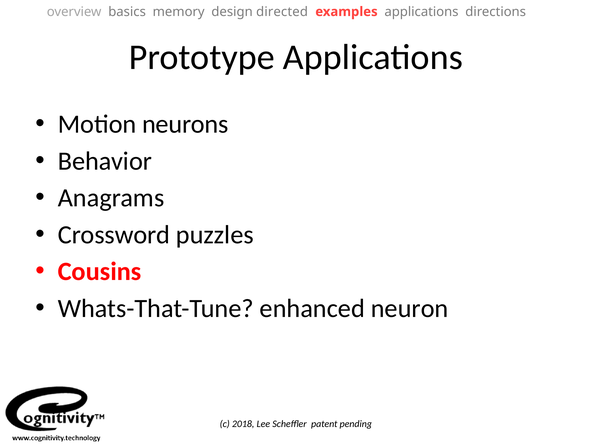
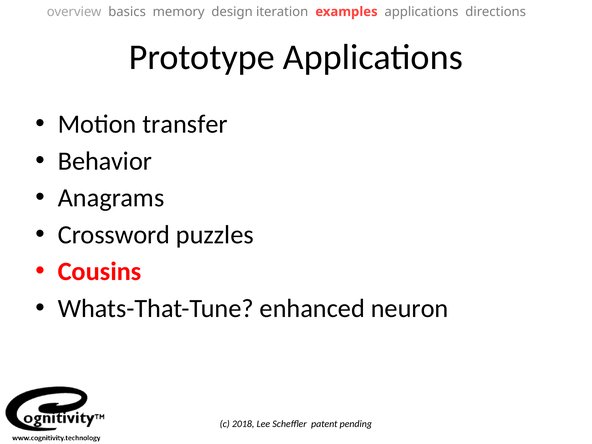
directed: directed -> iteration (282, 12)
neurons: neurons -> transfer (185, 124)
